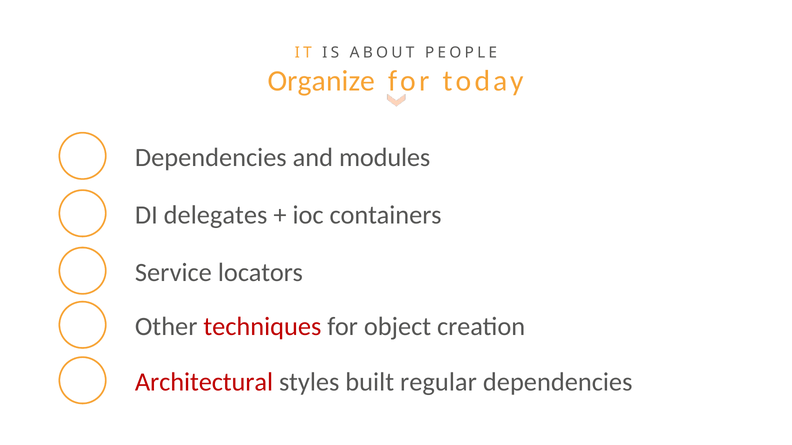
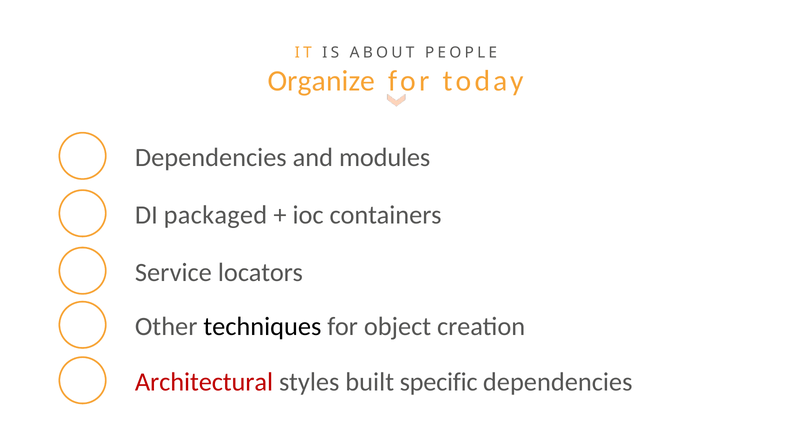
delegates: delegates -> packaged (215, 215)
techniques colour: red -> black (262, 327)
regular: regular -> specific (439, 383)
